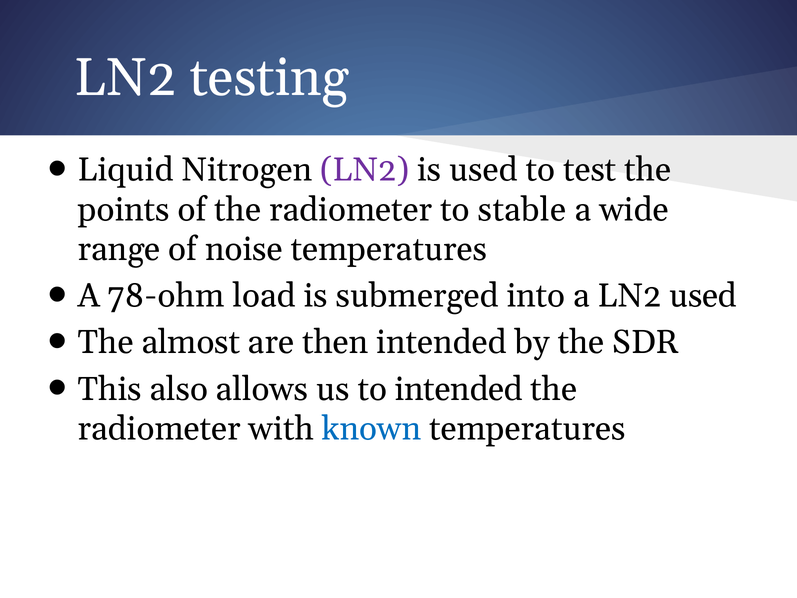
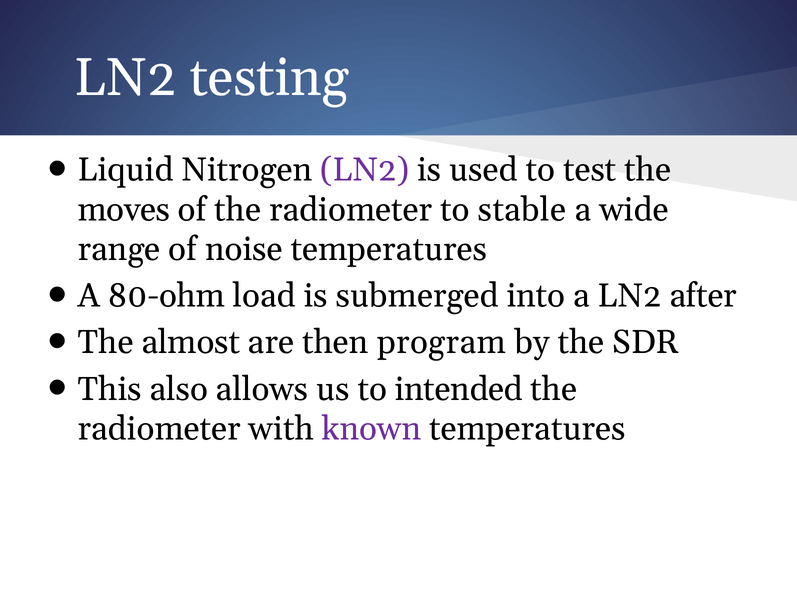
points: points -> moves (124, 210)
78-ohm: 78-ohm -> 80-ohm (166, 296)
LN2 used: used -> after (703, 296)
then intended: intended -> program (441, 342)
known colour: blue -> purple (372, 429)
